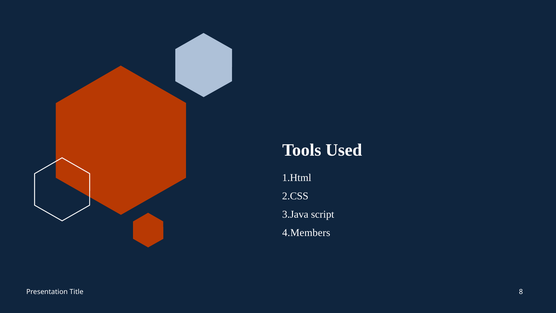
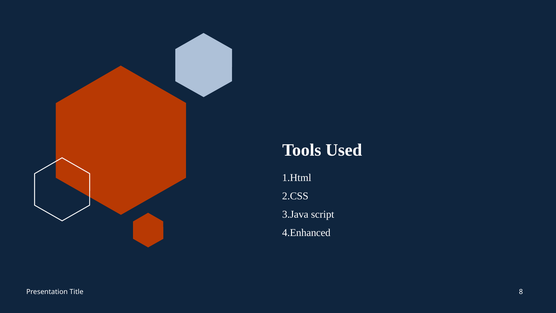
4.Members: 4.Members -> 4.Enhanced (306, 232)
